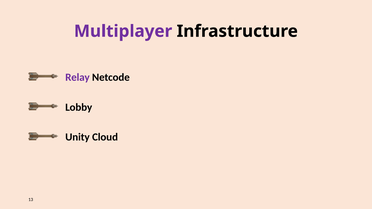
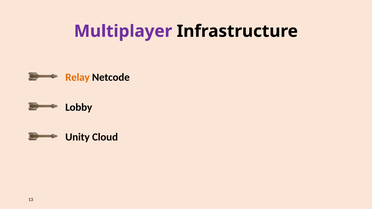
Relay colour: purple -> orange (77, 77)
